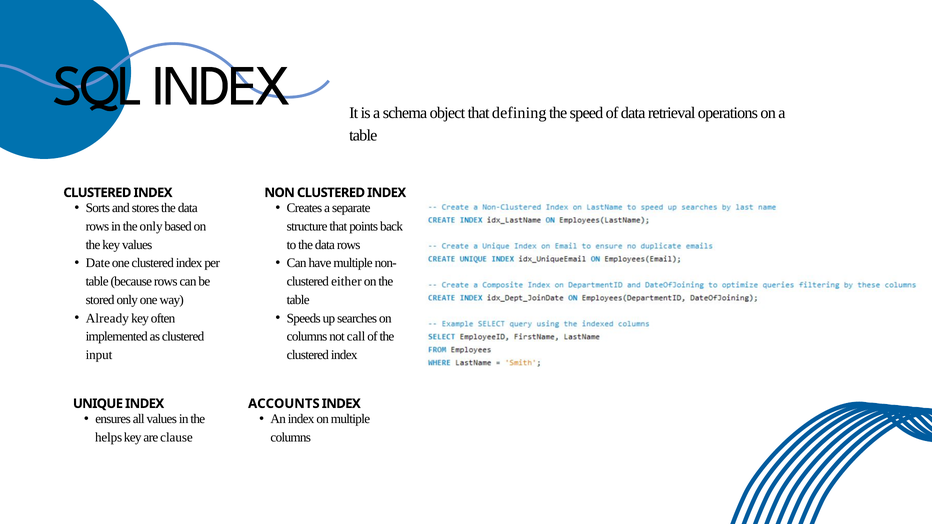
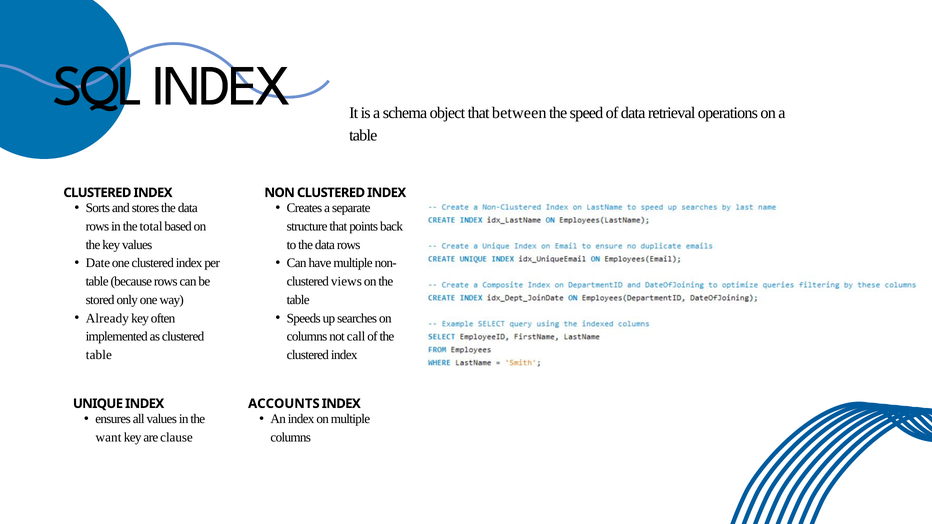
defining: defining -> between (519, 113)
the only: only -> total (151, 226)
either: either -> views (346, 282)
input: input -> table (99, 355)
helps: helps -> want (108, 438)
